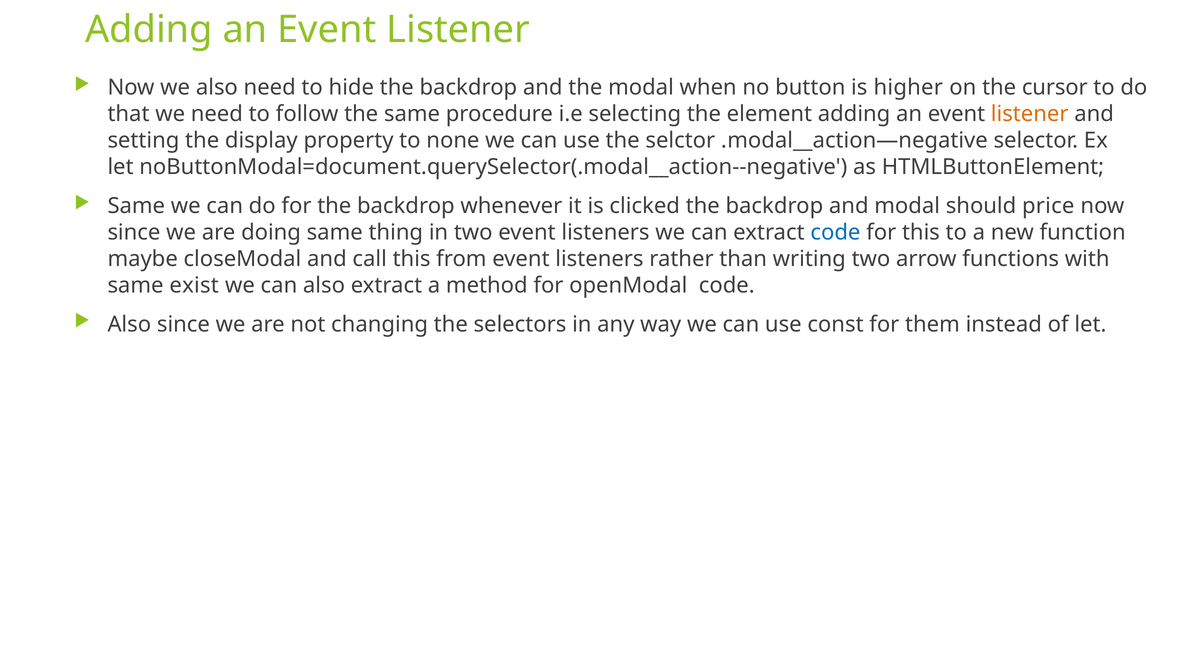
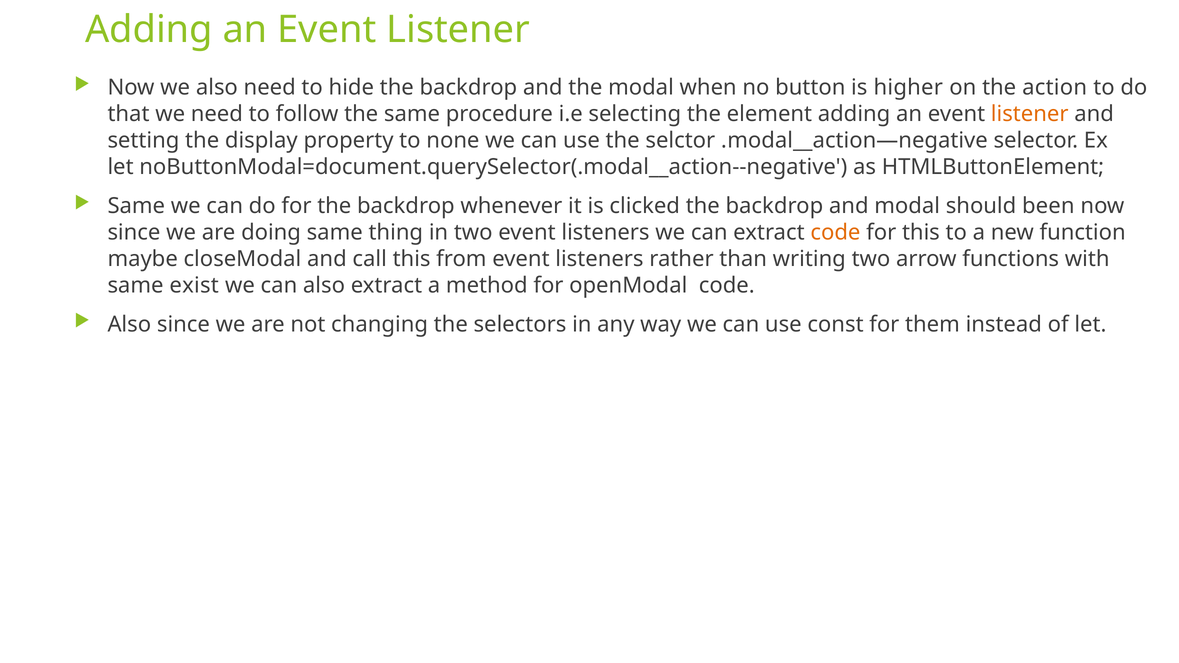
cursor: cursor -> action (1055, 88)
price: price -> been (1048, 206)
code colour: blue -> orange (835, 232)
